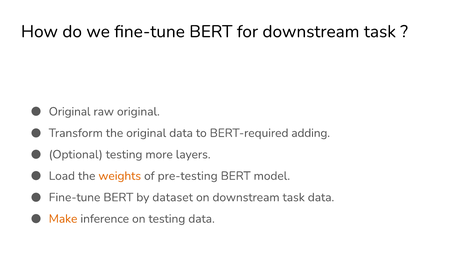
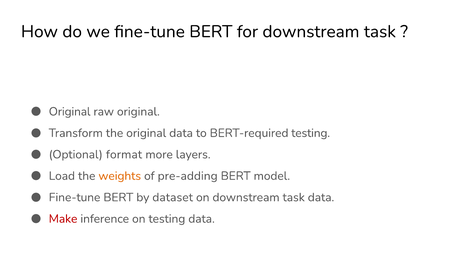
BERT-required adding: adding -> testing (311, 133)
Optional testing: testing -> format (124, 154)
pre-testing: pre-testing -> pre-adding (188, 176)
Make colour: orange -> red (63, 219)
